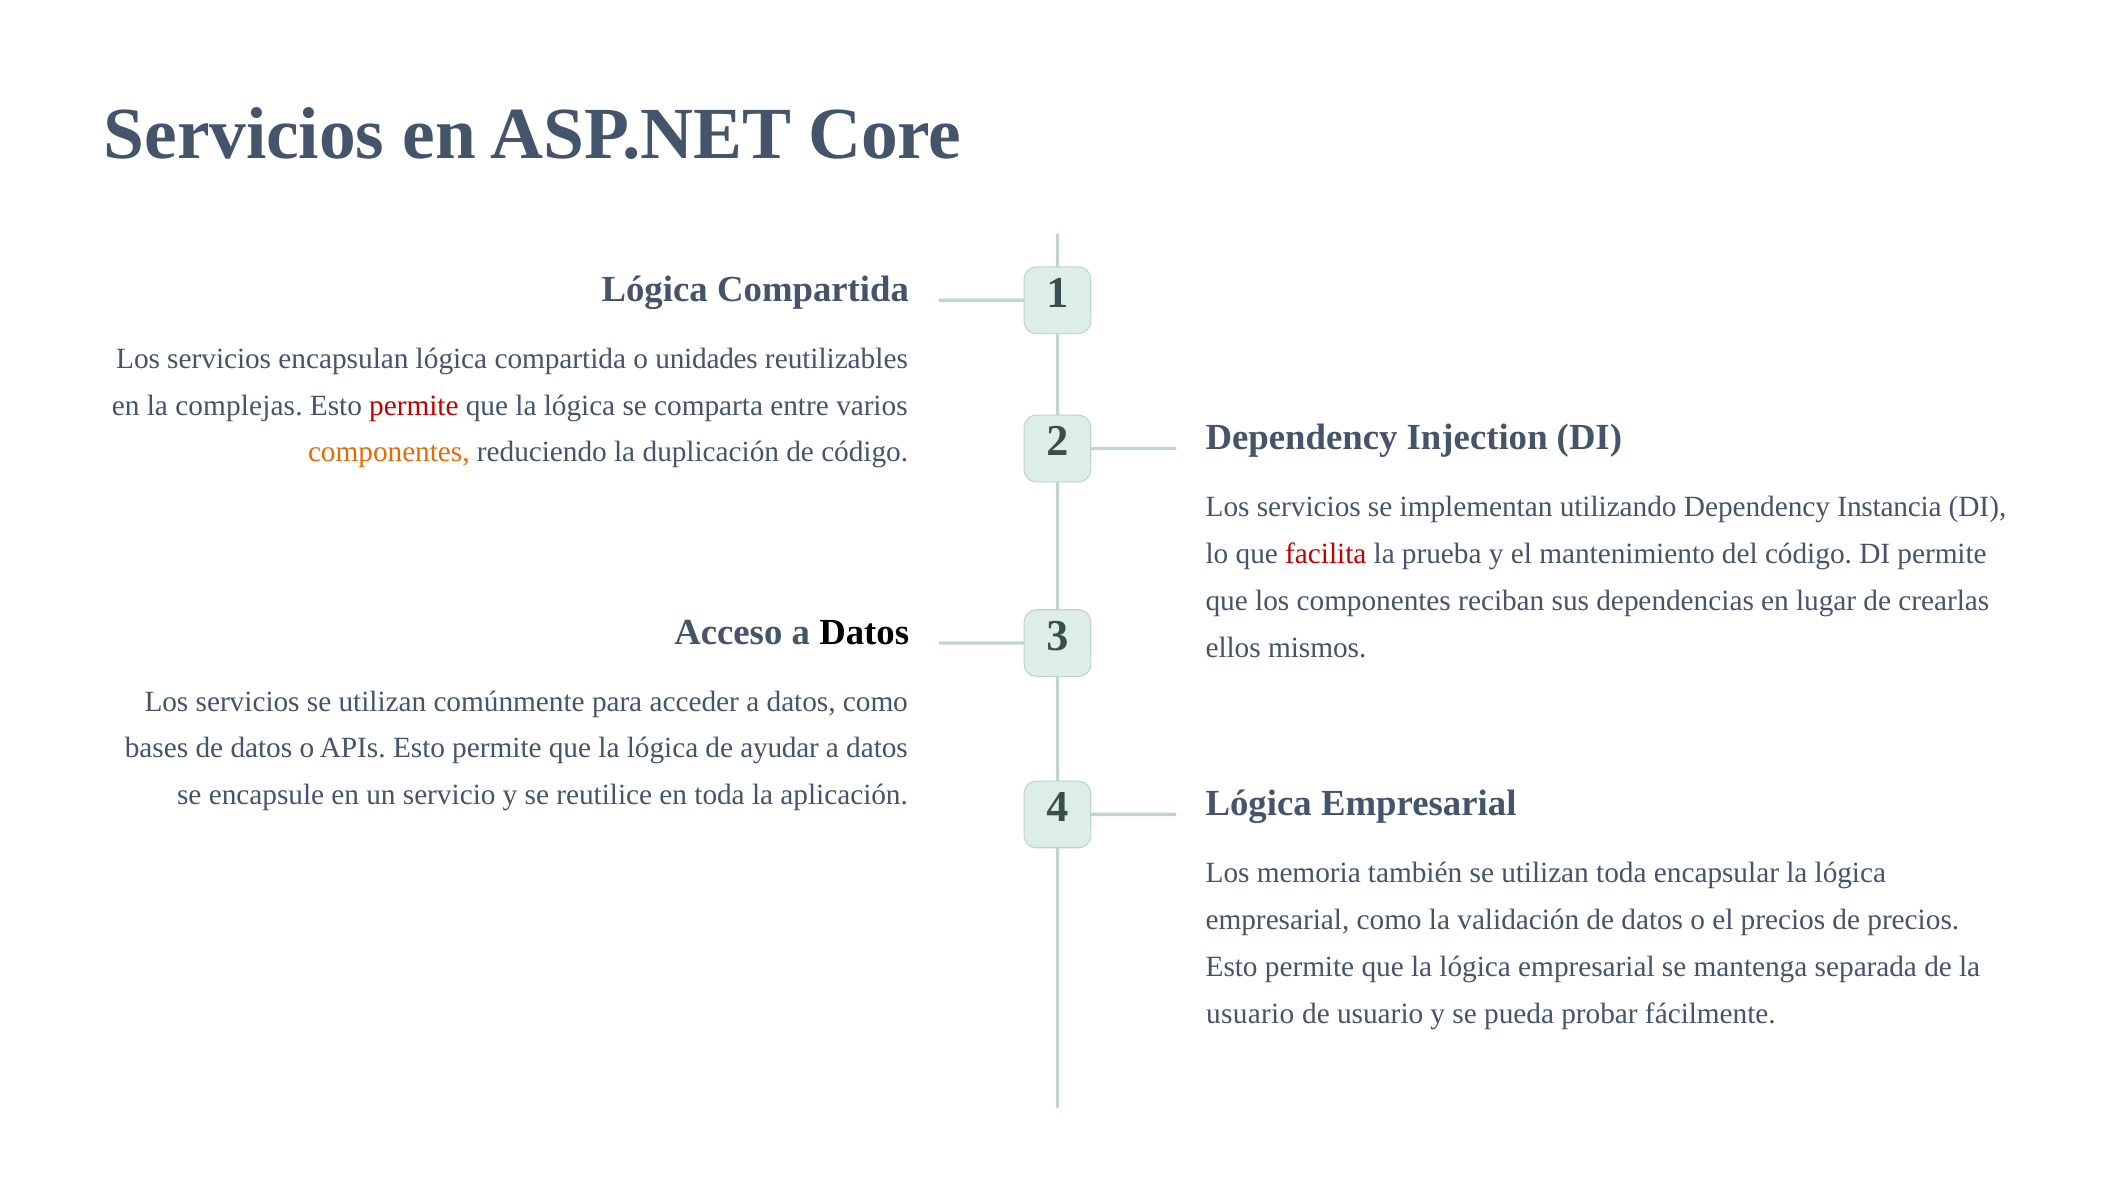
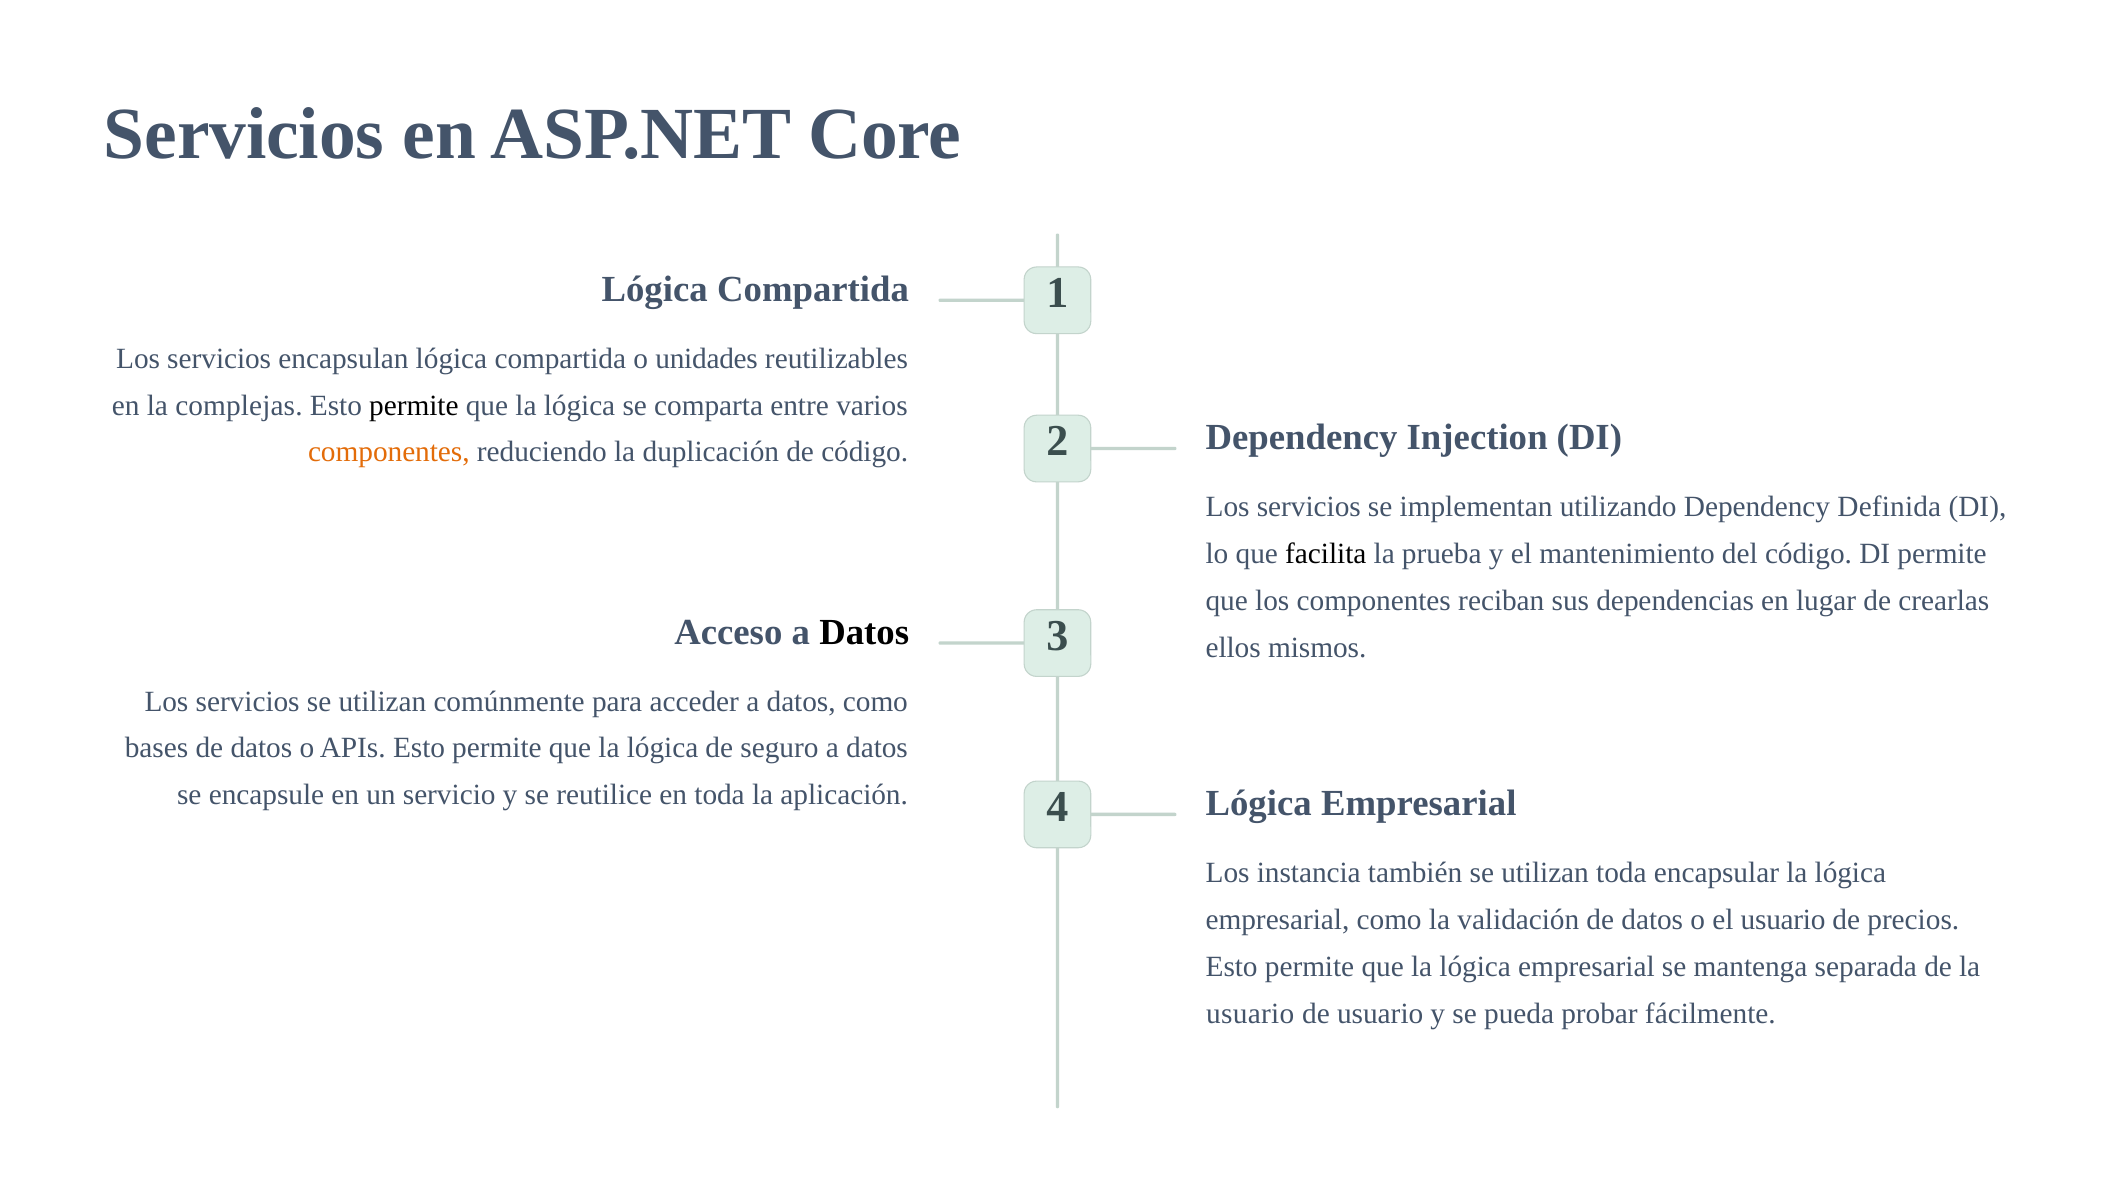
permite colour: red -> black (414, 405)
Instancia: Instancia -> Definida (1889, 507)
facilita colour: red -> black (1326, 554)
ayudar: ayudar -> seguro (779, 748)
memoria: memoria -> instancia (1309, 873)
el precios: precios -> usuario (1783, 919)
